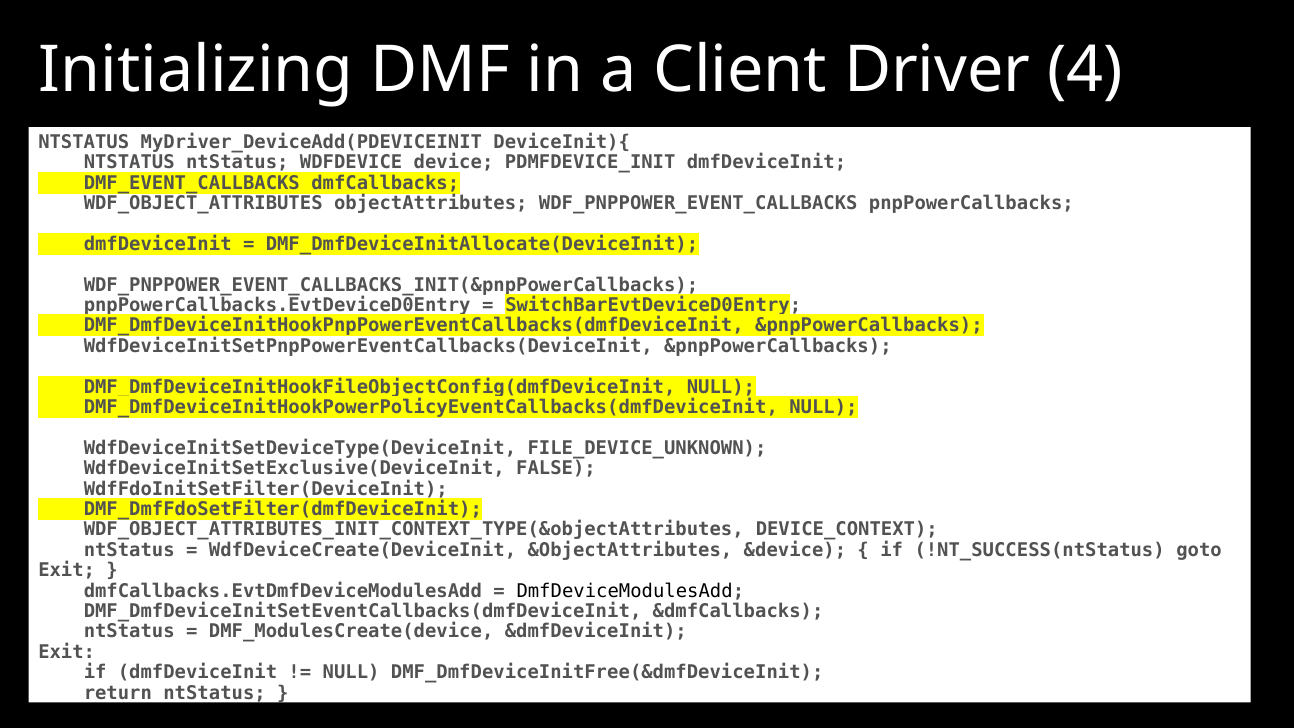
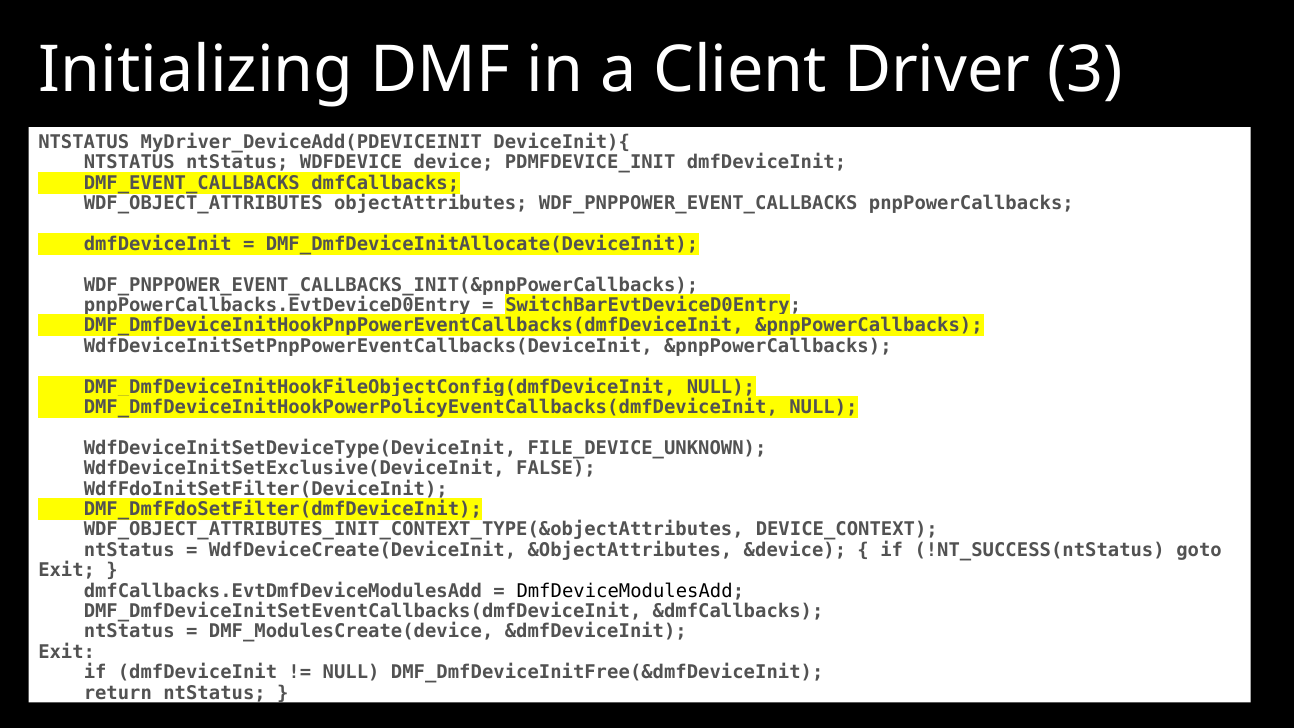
4: 4 -> 3 (1085, 70)
